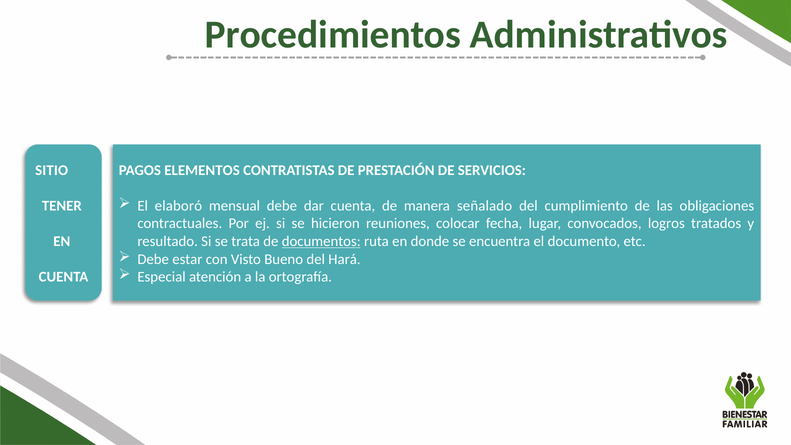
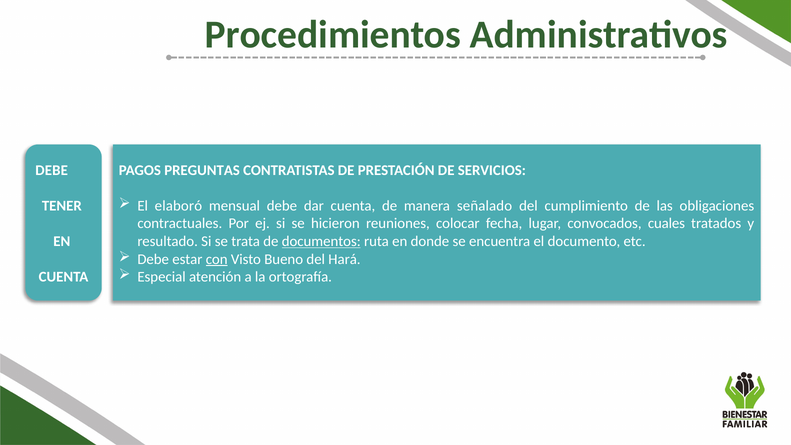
SITIO: SITIO -> DEBE (52, 170)
ELEMENTOS: ELEMENTOS -> PREGUNTAS (202, 170)
logros: logros -> cuales (666, 224)
con underline: none -> present (217, 259)
